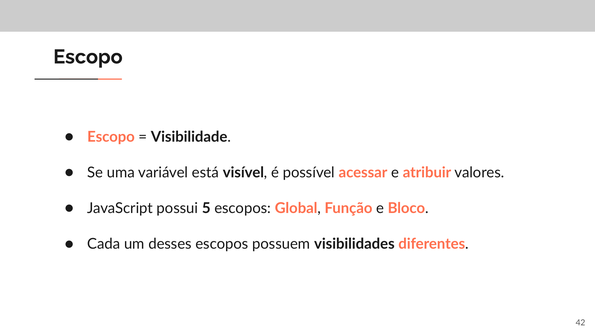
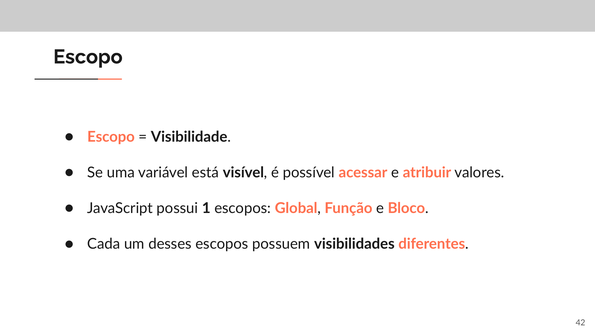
5: 5 -> 1 (206, 208)
